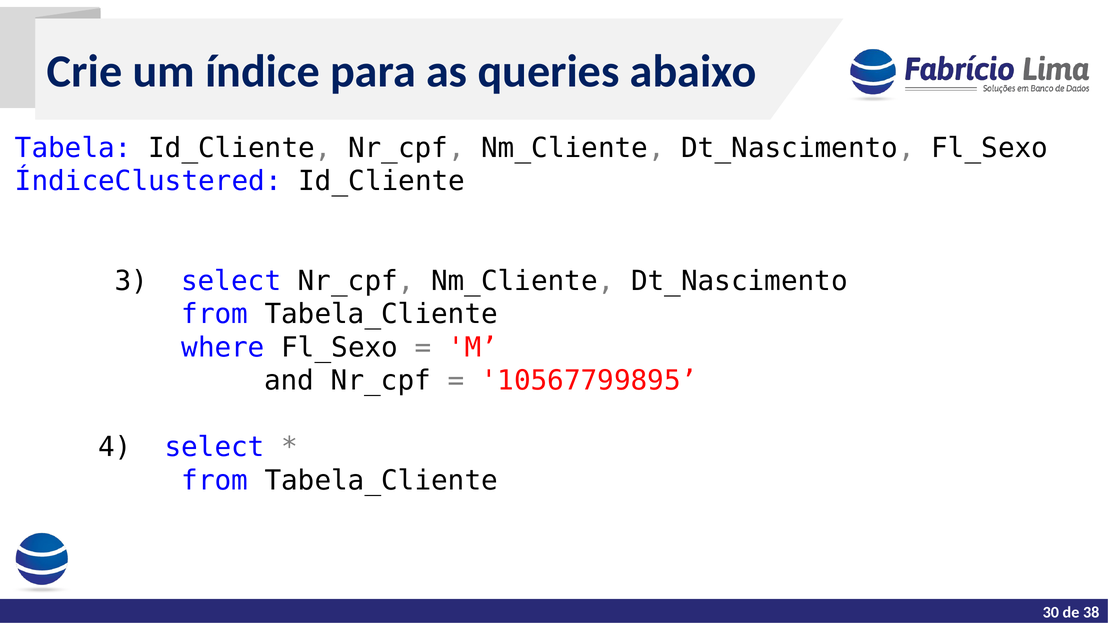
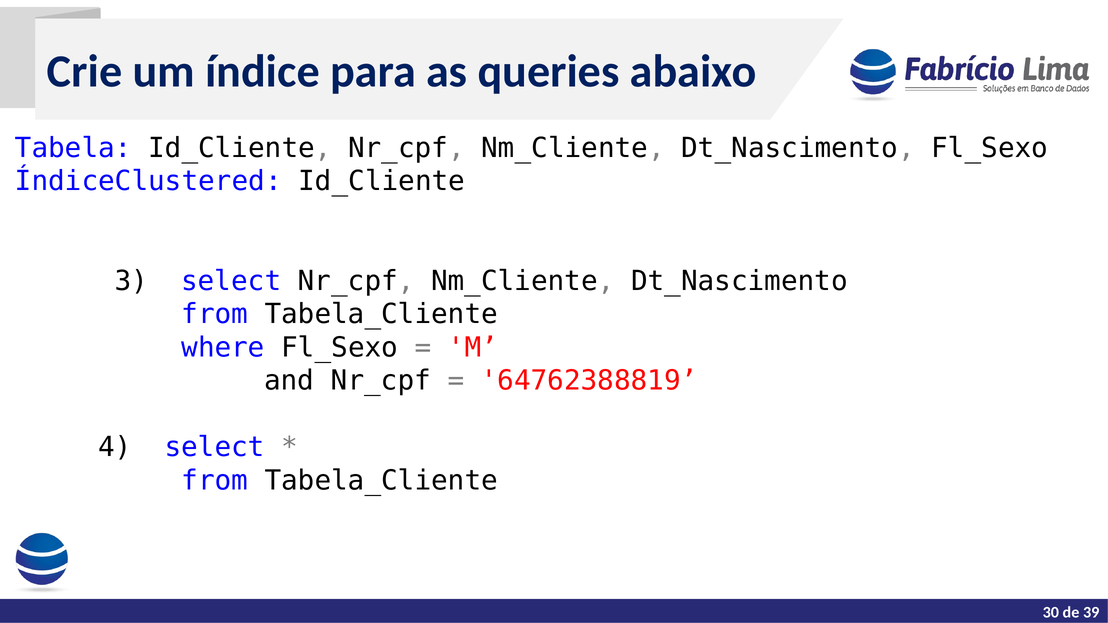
10567799895: 10567799895 -> 64762388819 (589, 381)
38: 38 -> 39 (1091, 613)
